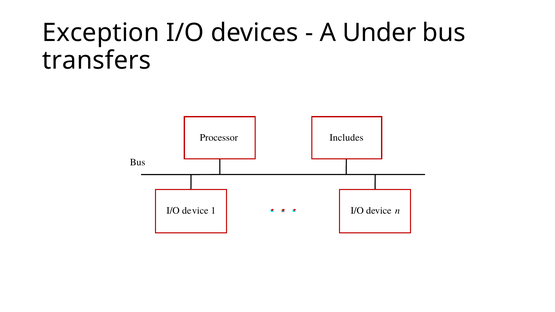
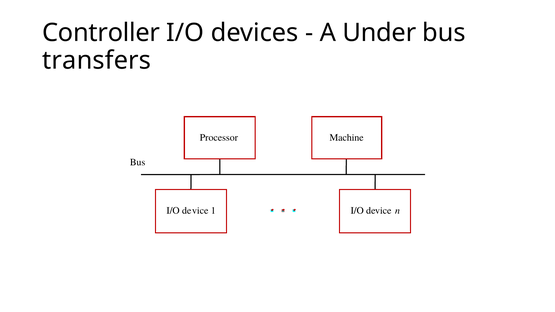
Exception: Exception -> Controller (101, 33)
Includes: Includes -> Machine (347, 138)
